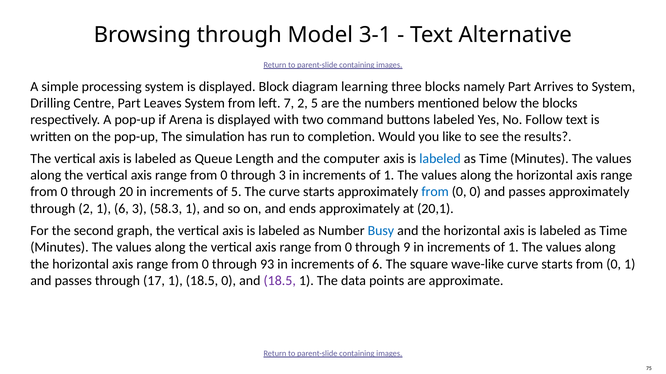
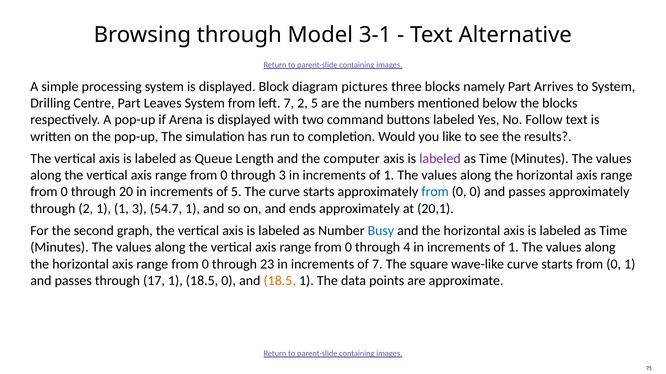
learning: learning -> pictures (365, 87)
labeled colour: blue -> purple (440, 159)
1 6: 6 -> 1 (121, 209)
58.3: 58.3 -> 54.7 (166, 209)
9: 9 -> 4 (407, 248)
93: 93 -> 23 (267, 264)
of 6: 6 -> 7 (377, 264)
18.5 colour: purple -> orange (280, 281)
